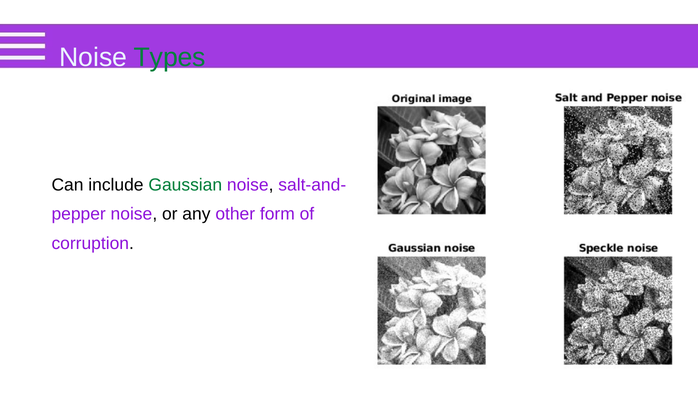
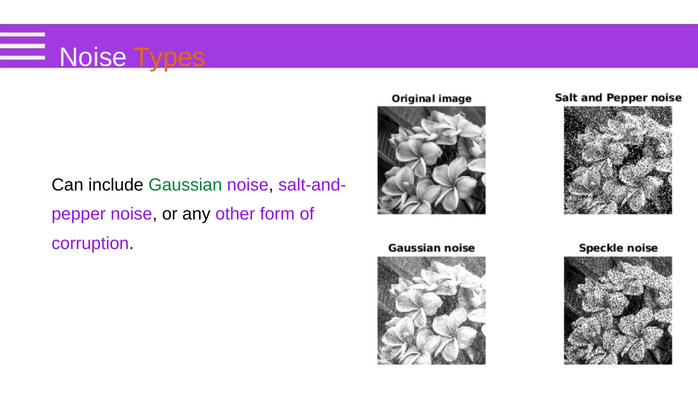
Types colour: green -> orange (170, 57)
